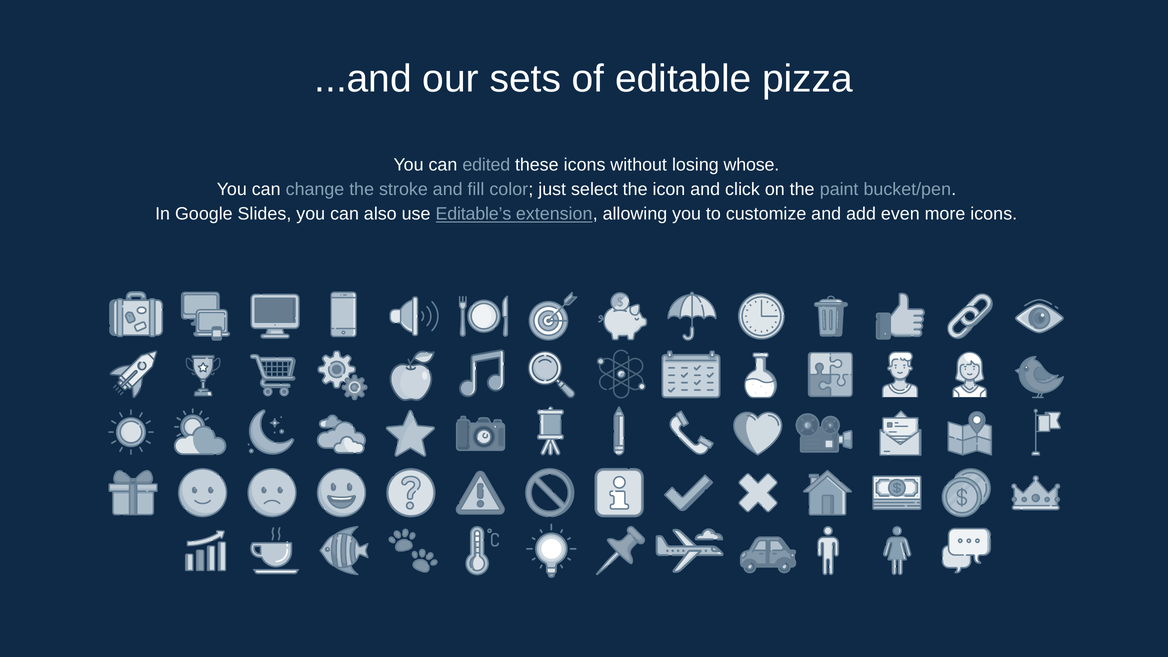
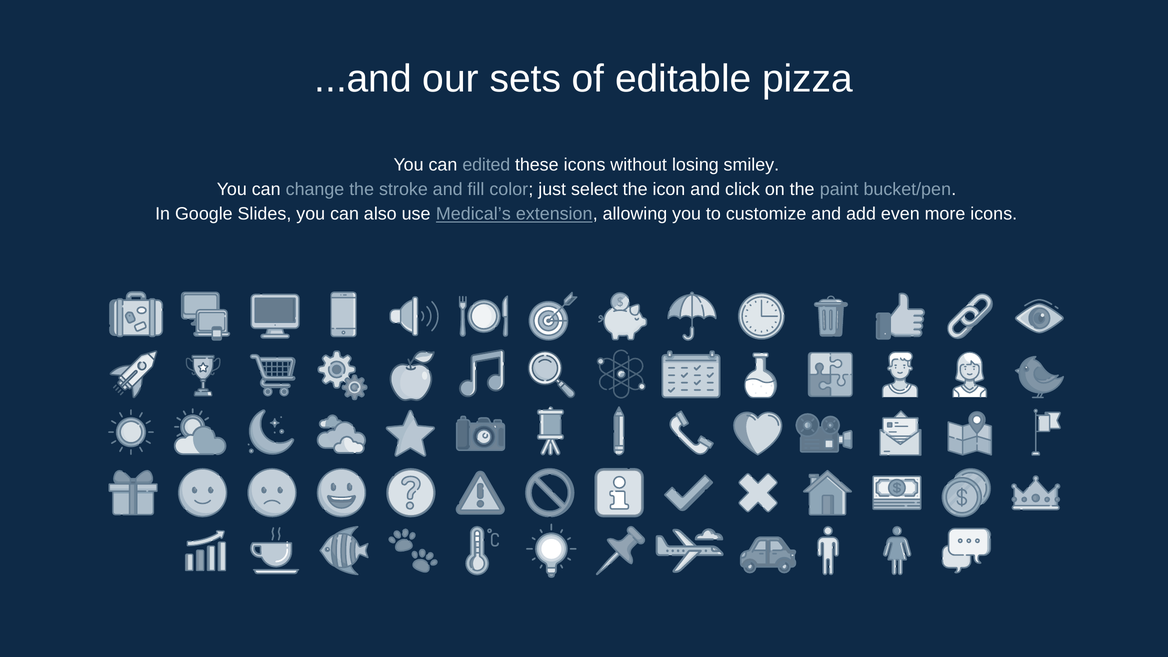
whose: whose -> smiley (751, 165)
Editable’s: Editable’s -> Medical’s (473, 214)
